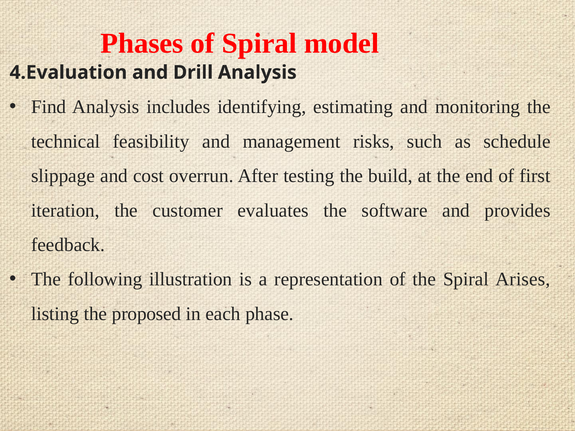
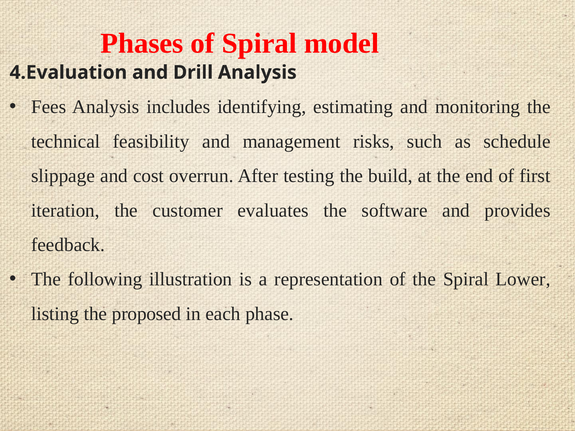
Find: Find -> Fees (49, 107)
Arises: Arises -> Lower (523, 279)
